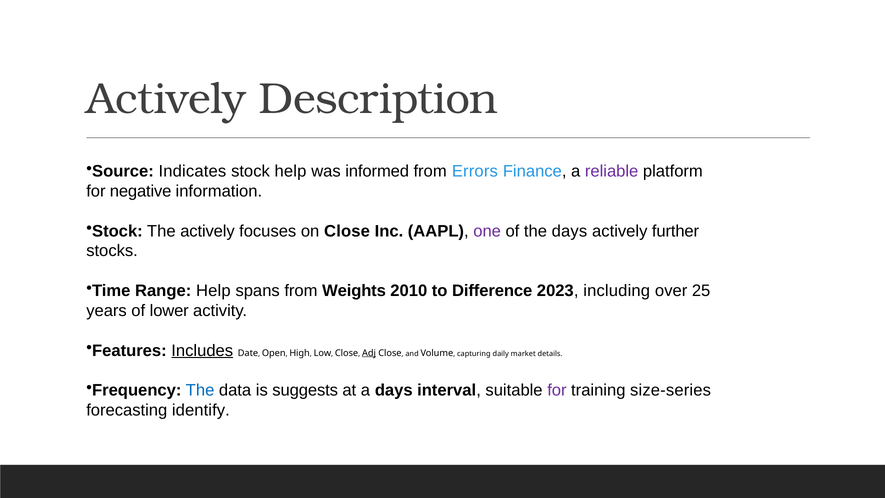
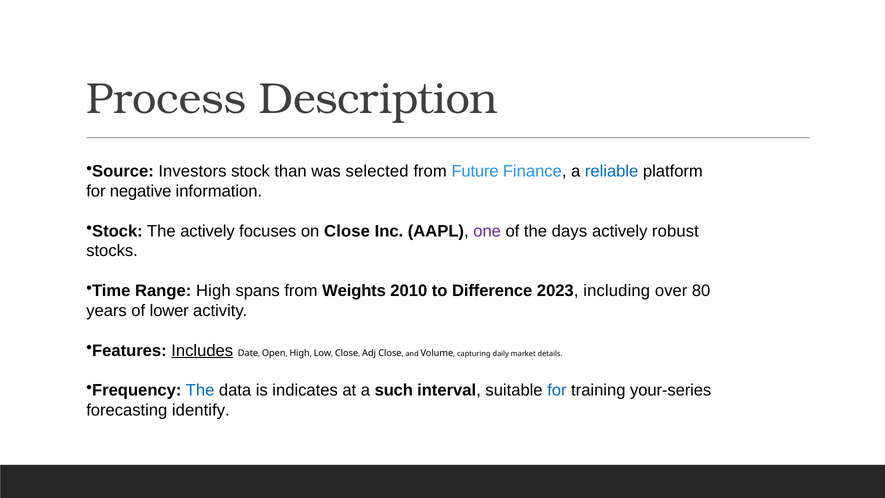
Actively: Actively -> Process (166, 99)
Indicates: Indicates -> Investors (192, 171)
stock help: help -> than (291, 171)
informed: informed -> selected (377, 171)
Errors: Errors -> Future (475, 171)
reliable colour: purple -> blue (612, 171)
further: further -> robust (675, 231)
Range Help: Help -> High (213, 291)
25: 25 -> 80 (701, 291)
Adj underline: present -> none (369, 353)
suggests: suggests -> indicates (305, 390)
a days: days -> such (394, 390)
for colour: purple -> blue (557, 390)
size-series: size-series -> your-series (671, 390)
